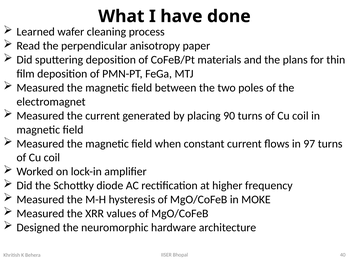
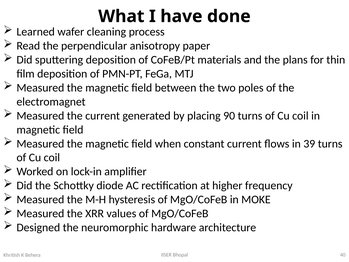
97: 97 -> 39 (309, 144)
